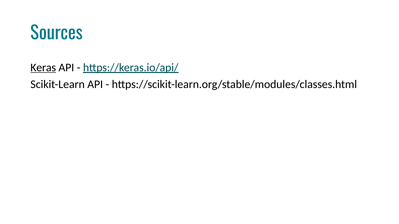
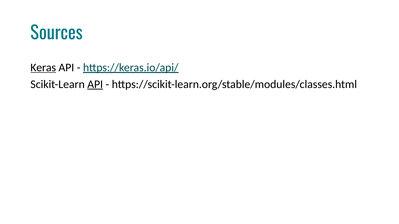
API underline: none -> present (95, 84)
